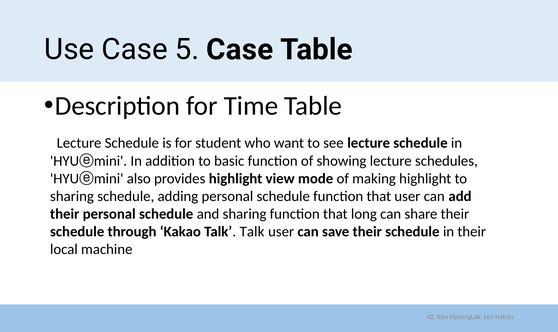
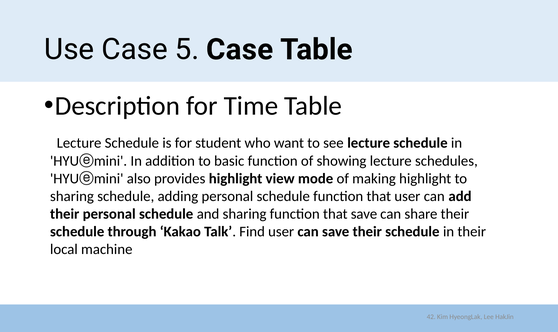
that long: long -> save (364, 214)
Talk Talk: Talk -> Find (252, 232)
